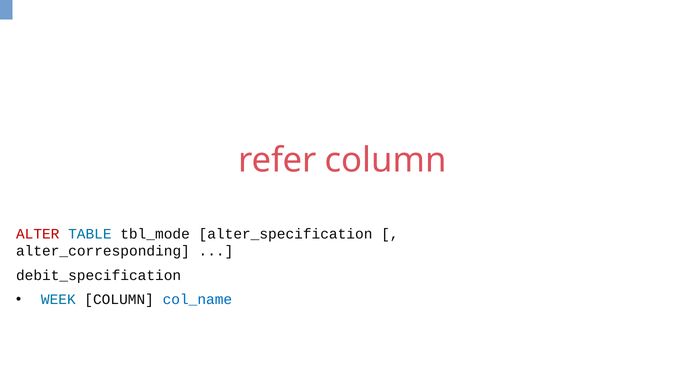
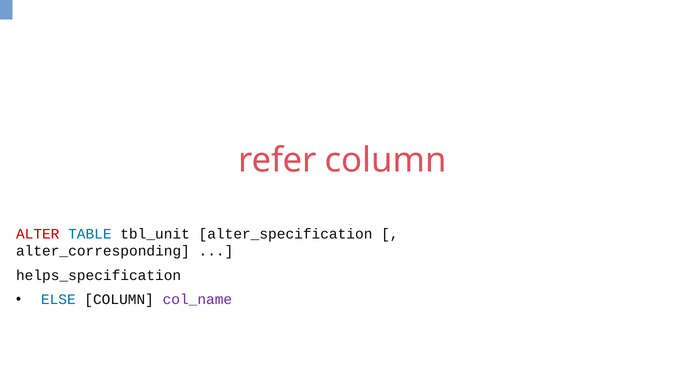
tbl_mode: tbl_mode -> tbl_unit (155, 234)
debit_specification: debit_specification -> helps_specification (99, 276)
WEEK: WEEK -> ELSE (58, 300)
col_name colour: blue -> purple (197, 300)
